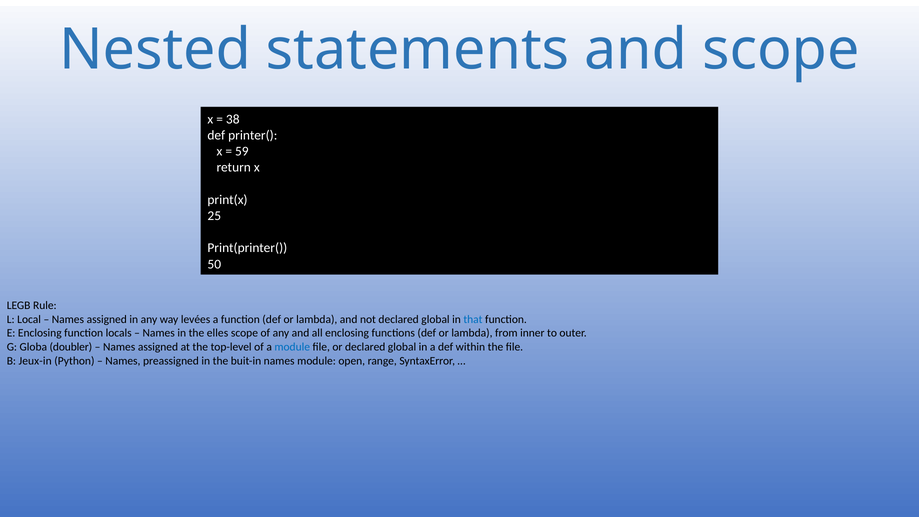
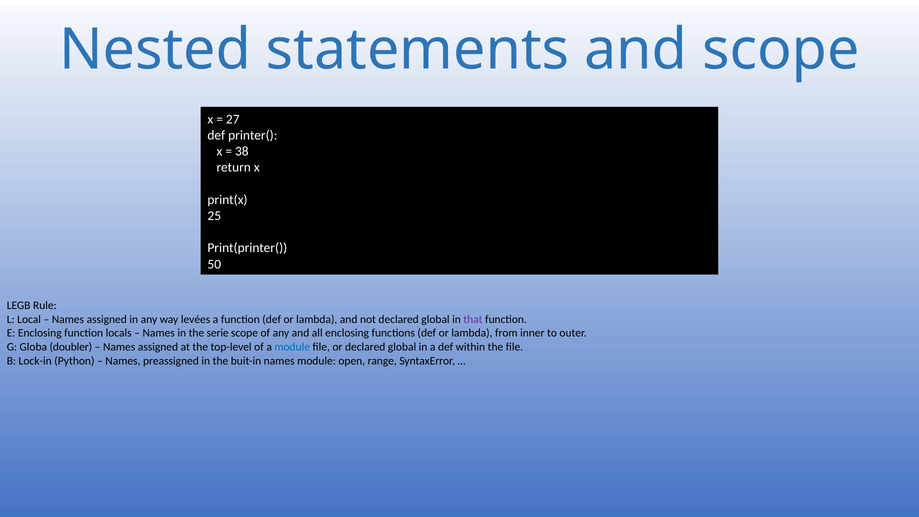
38: 38 -> 27 (233, 119)
59: 59 -> 38 (242, 151)
that colour: blue -> purple (473, 319)
elles: elles -> serie (218, 333)
Jeux-in: Jeux-in -> Lock-in (35, 361)
